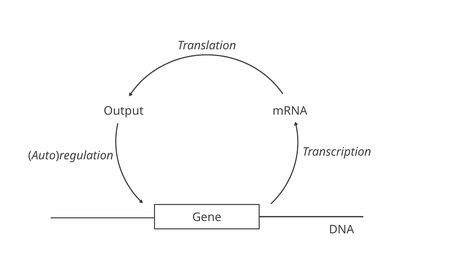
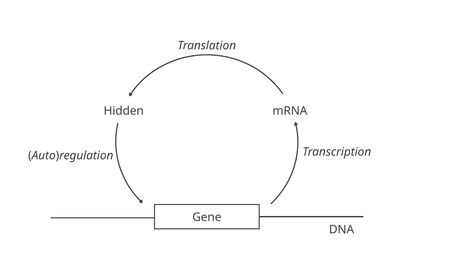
Output: Output -> Hidden (124, 111)
